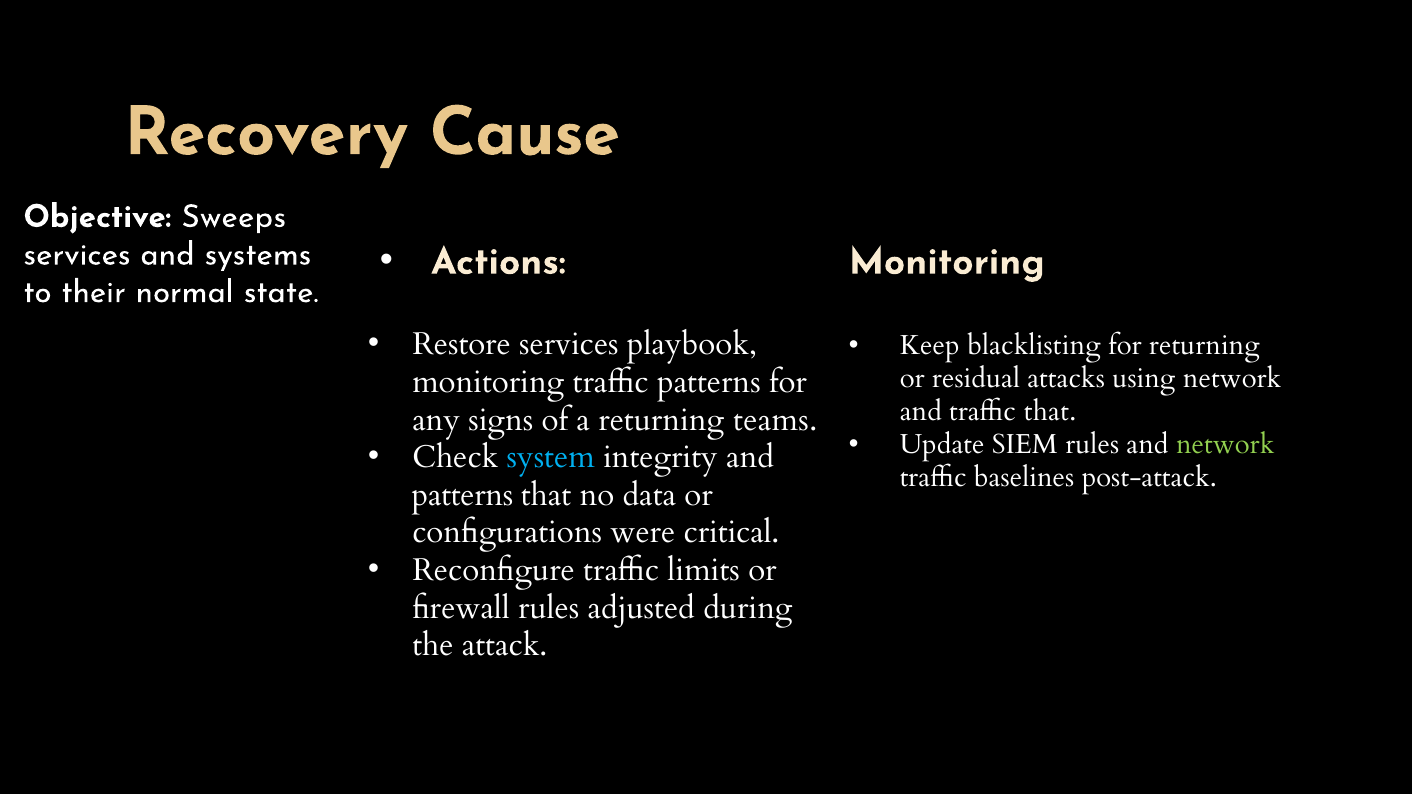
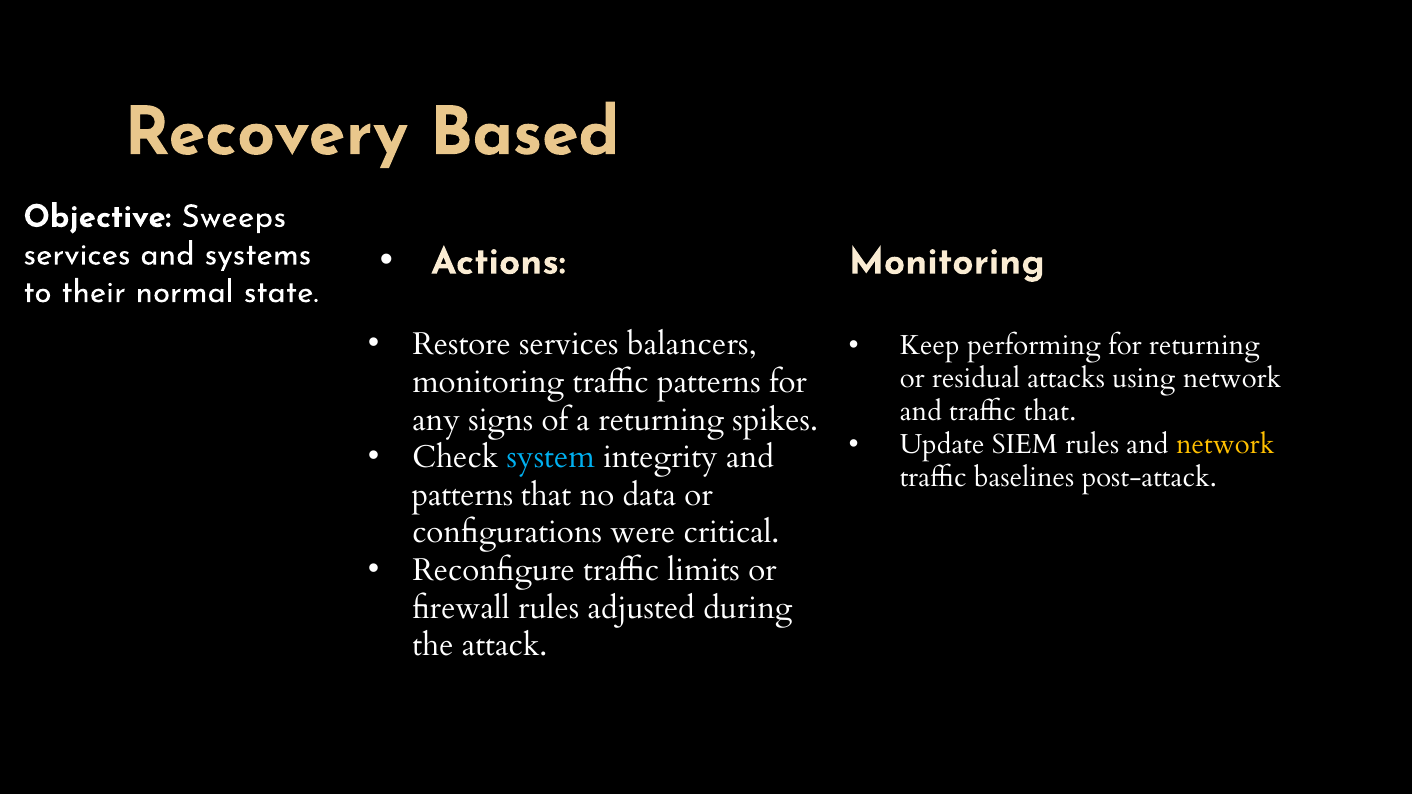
Cause: Cause -> Based (525, 132)
playbook: playbook -> balancers (692, 345)
blacklisting: blacklisting -> performing (1034, 346)
teams: teams -> spikes (775, 420)
network colour: light green -> yellow (1225, 445)
